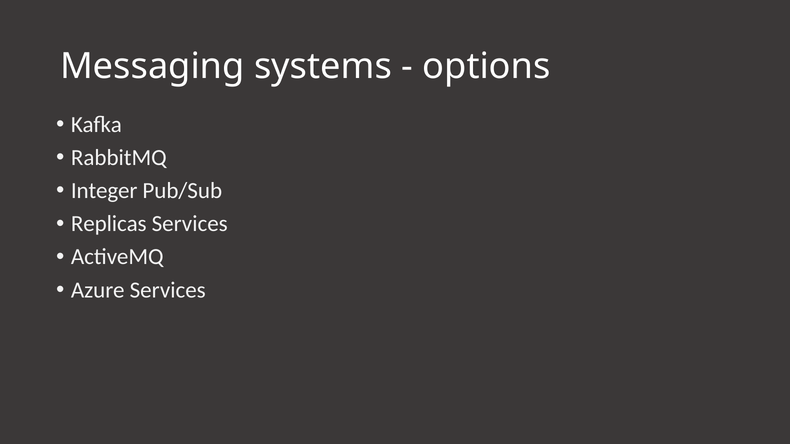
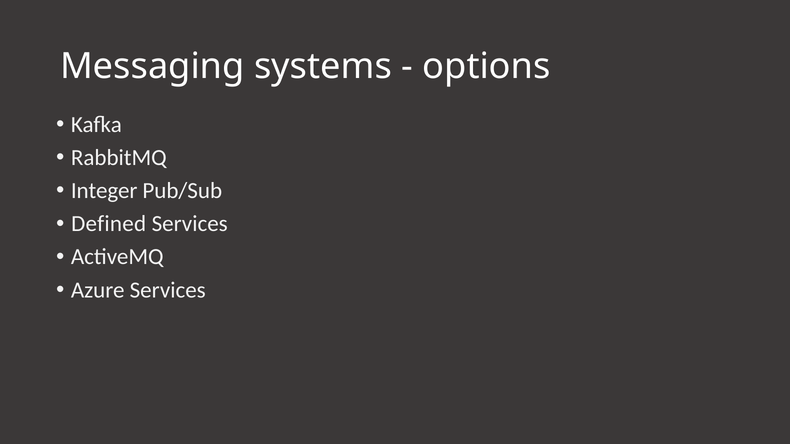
Replicas: Replicas -> Defined (109, 224)
